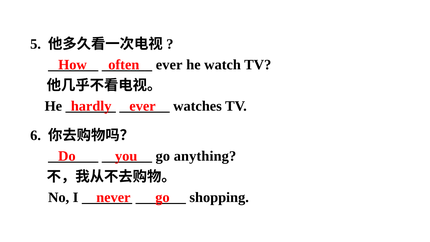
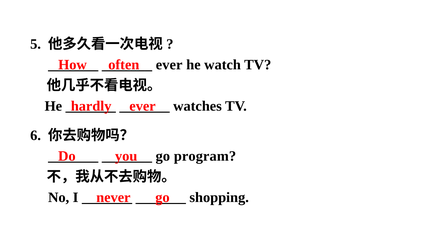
anything: anything -> program (205, 156)
